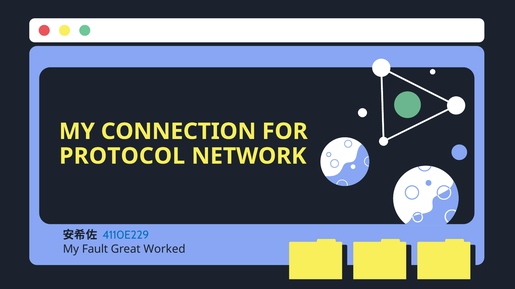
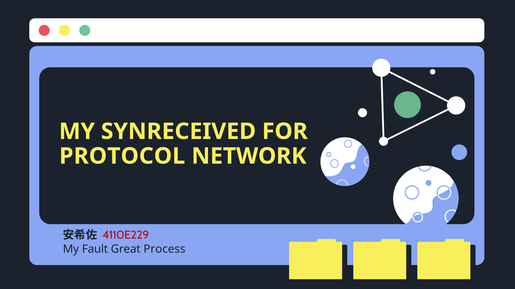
CONNECTION: CONNECTION -> SYNRECEIVED (178, 132)
4110E229 colour: blue -> red (126, 236)
Worked: Worked -> Process (164, 250)
